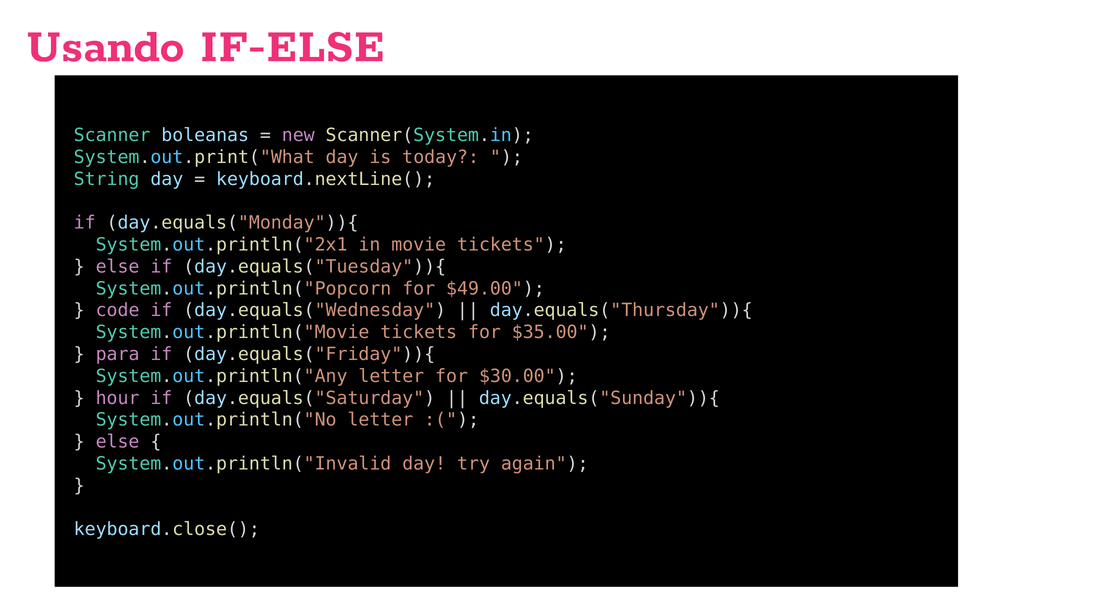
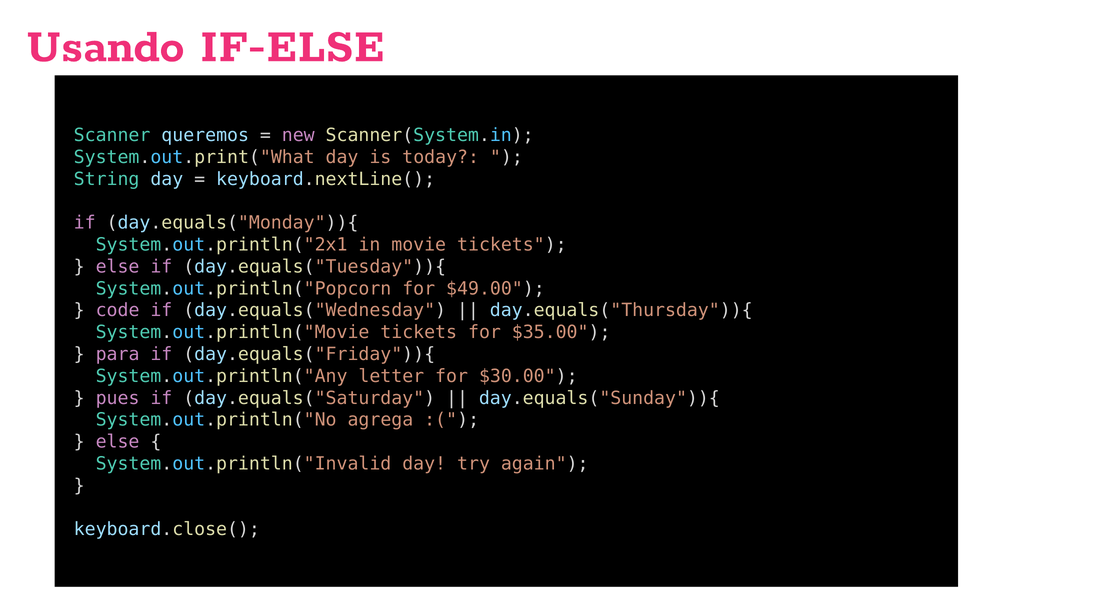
boleanas: boleanas -> queremos (205, 135)
hour: hour -> pues (118, 398)
System.out.println("No letter: letter -> agrega (380, 420)
